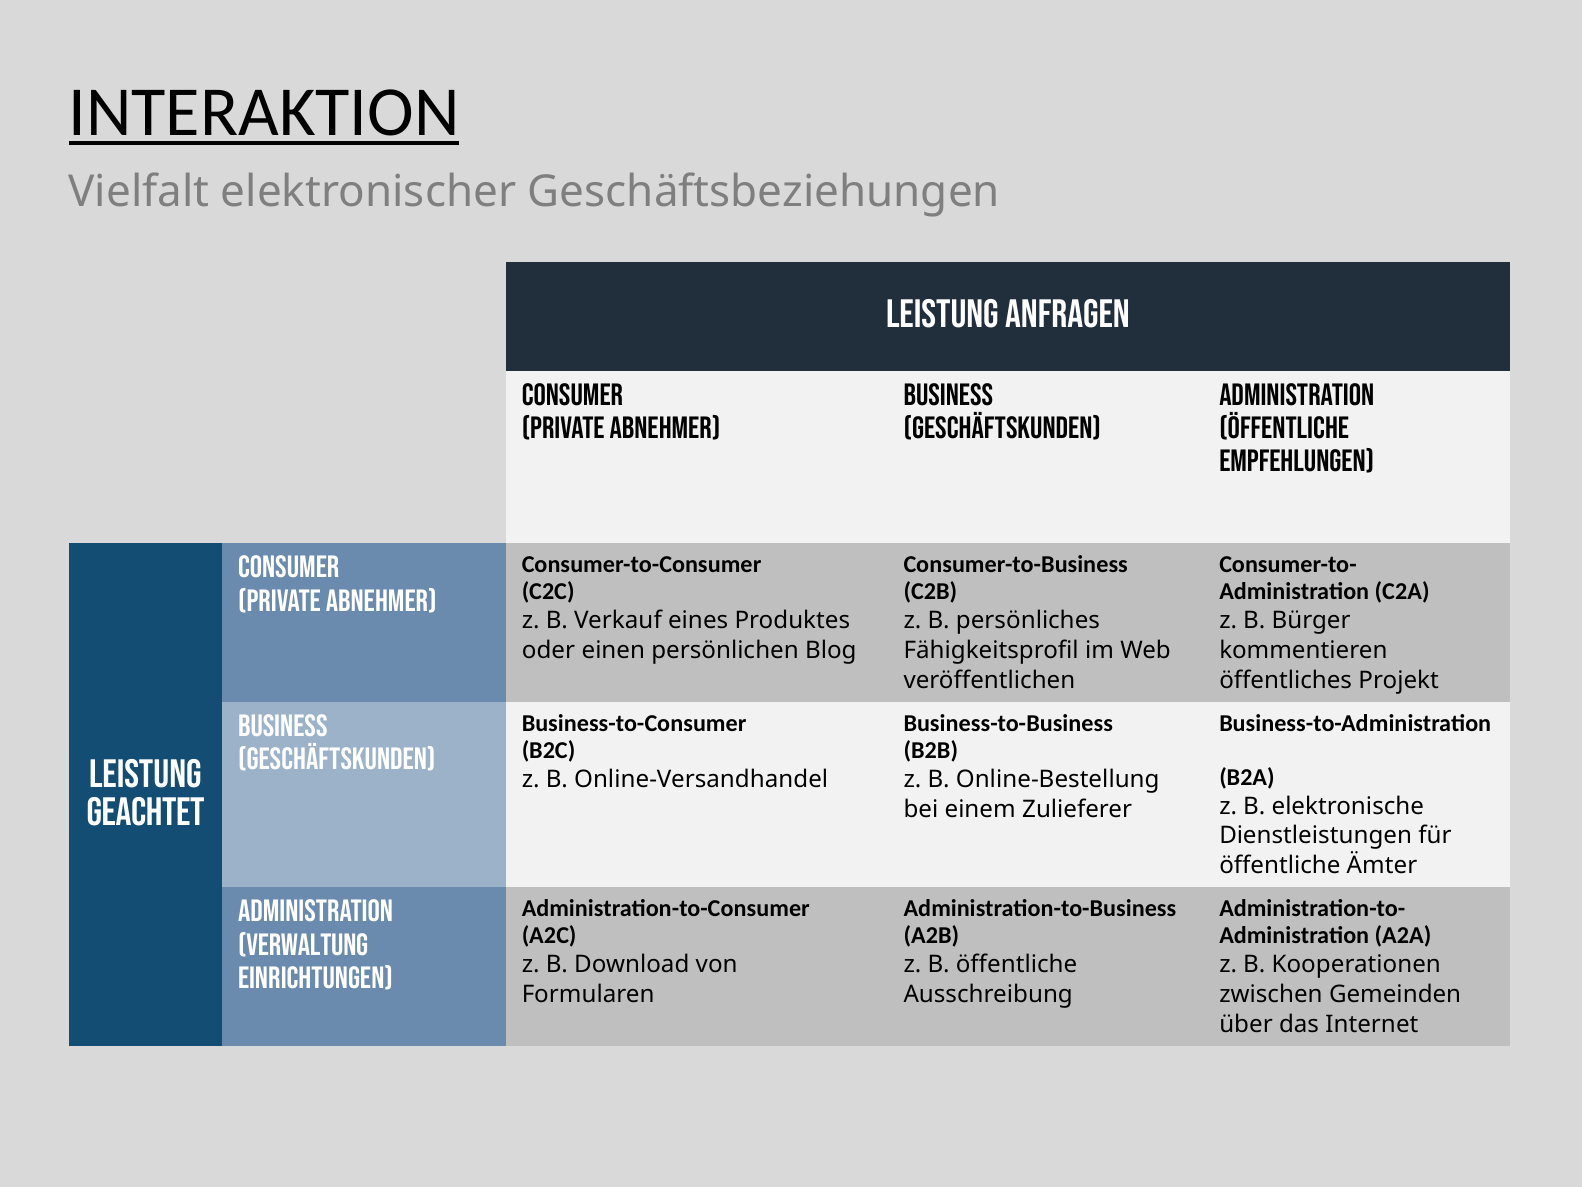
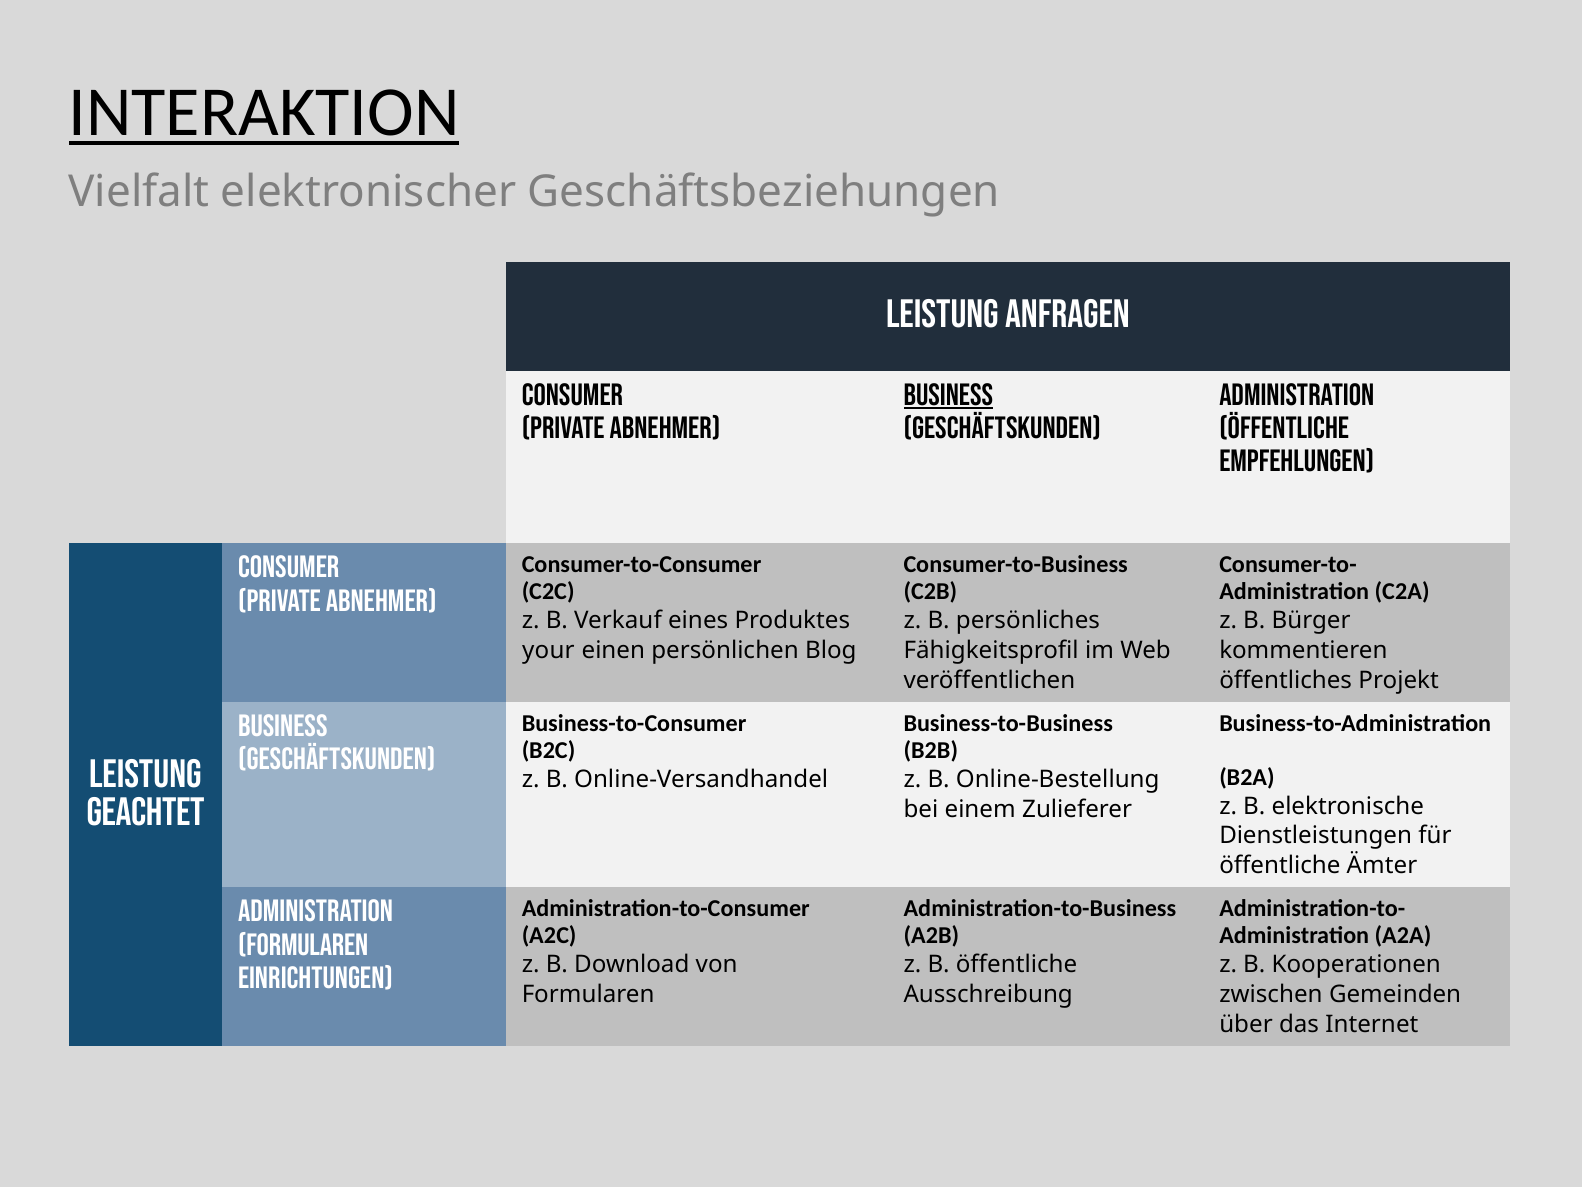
Business underline: none -> present (948, 395)
oder: oder -> your (548, 650)
Verwaltung: Verwaltung -> Formularen (303, 945)
